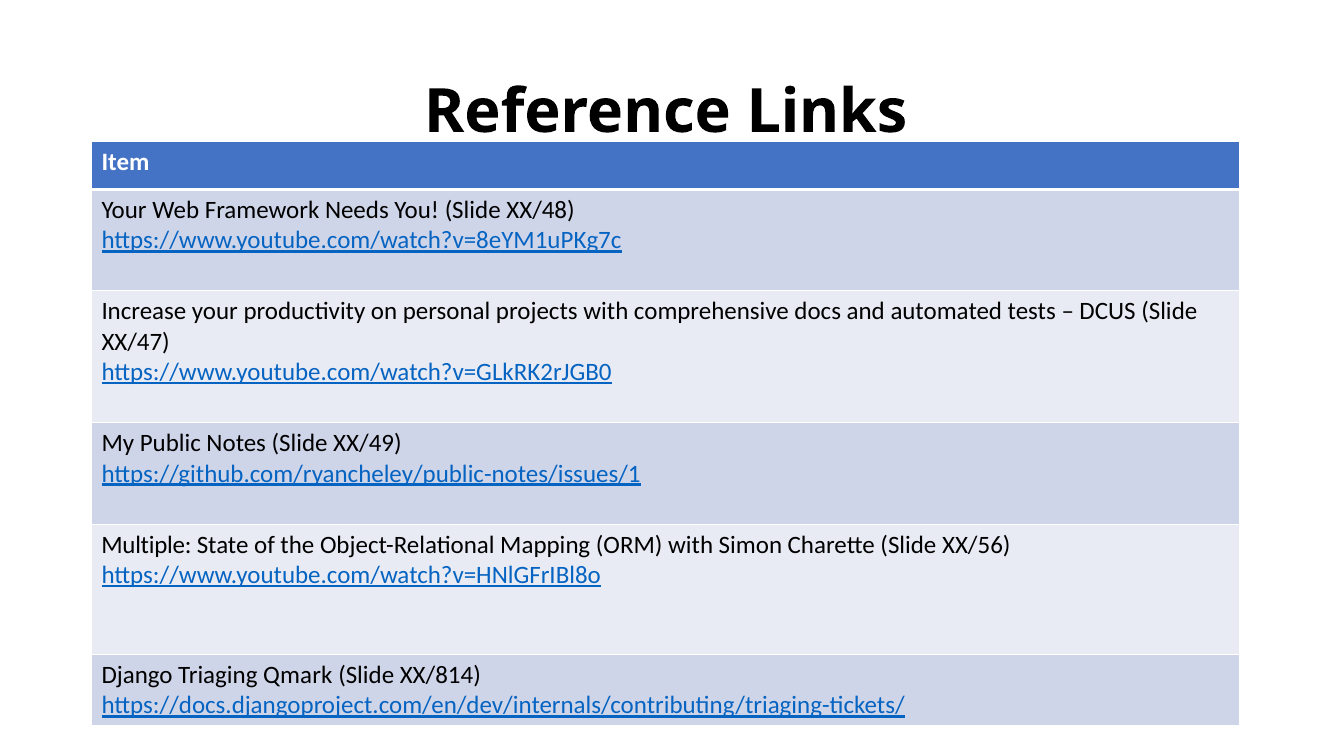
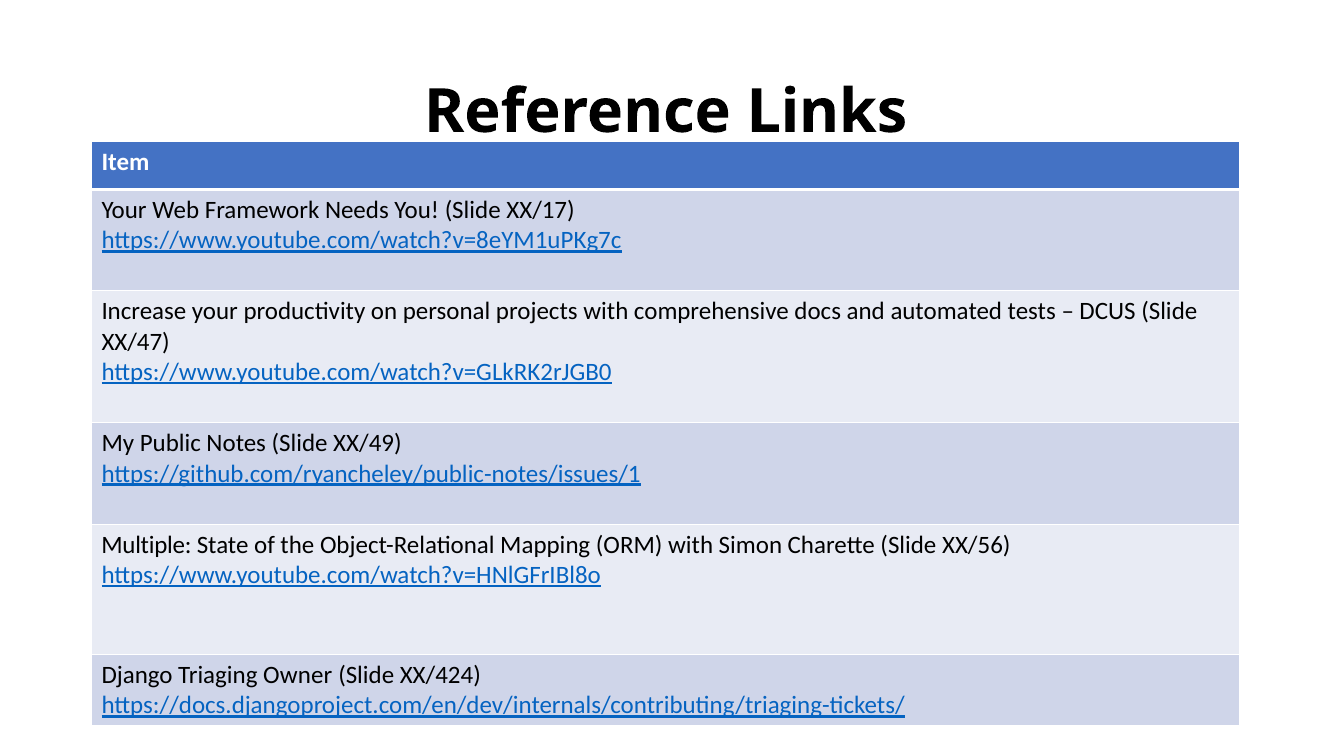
XX/48: XX/48 -> XX/17 (541, 210)
Qmark: Qmark -> Owner (298, 675)
XX/814: XX/814 -> XX/424 (440, 675)
